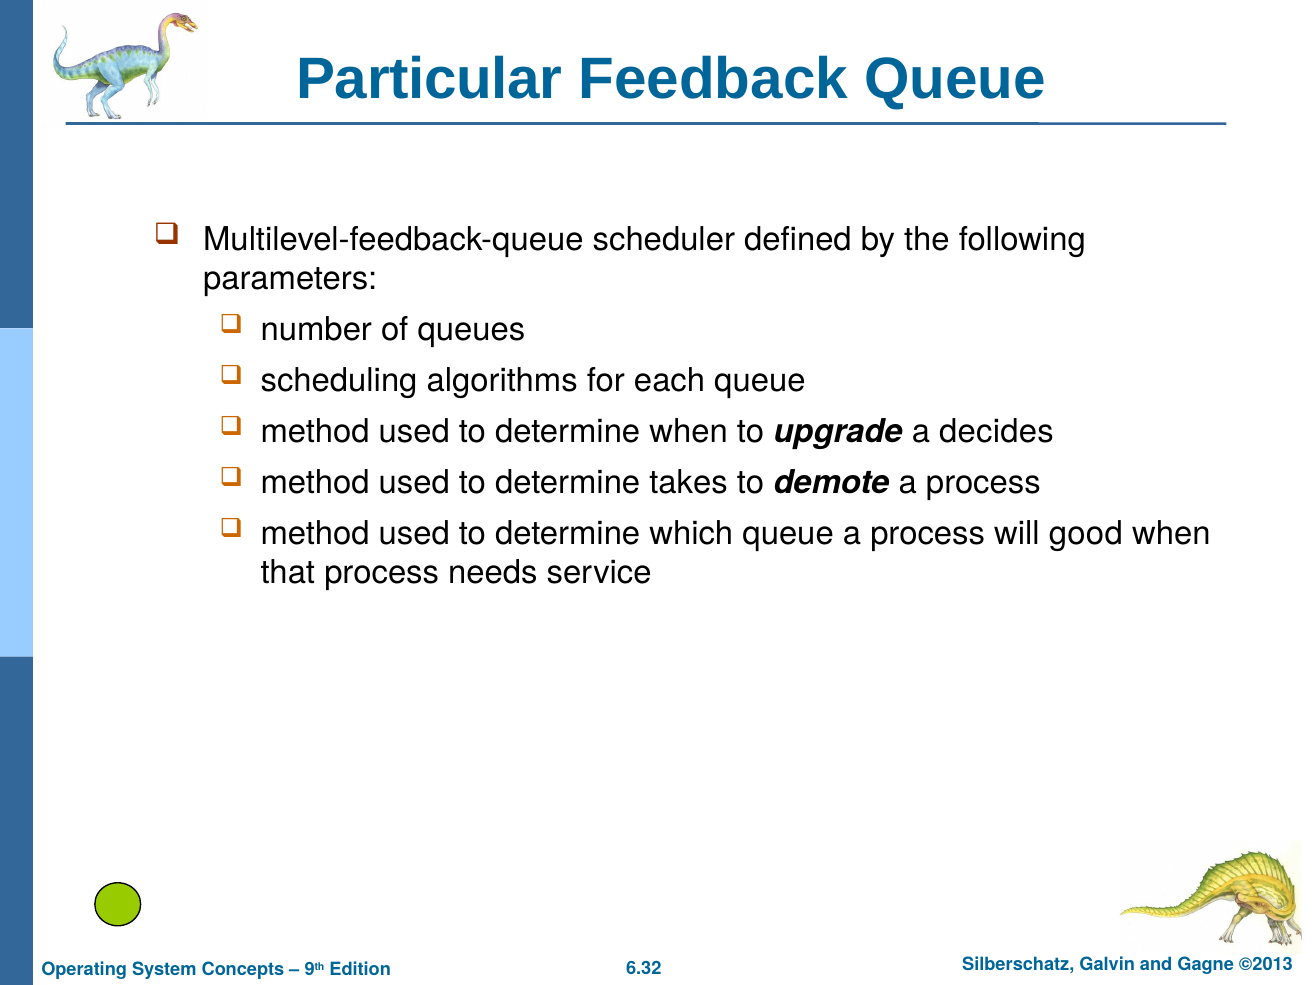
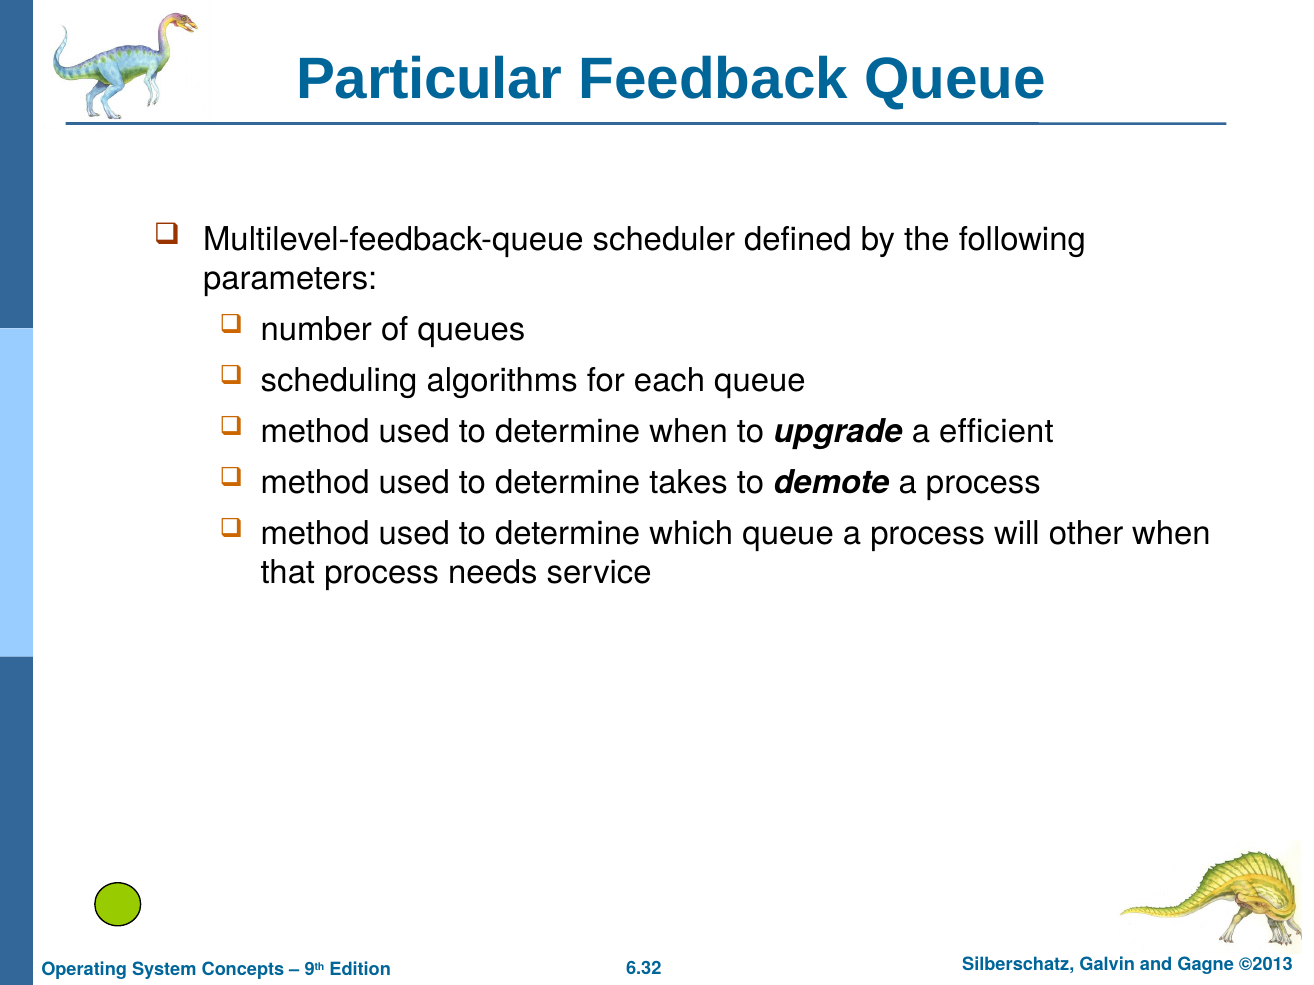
decides: decides -> efficient (996, 432)
good: good -> other (1086, 534)
